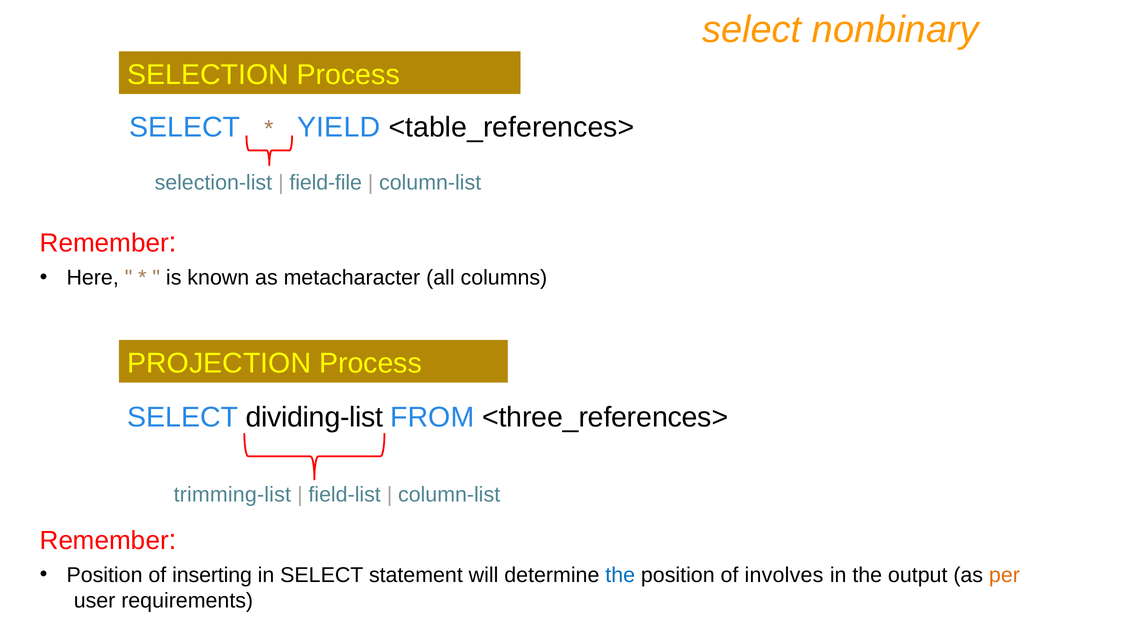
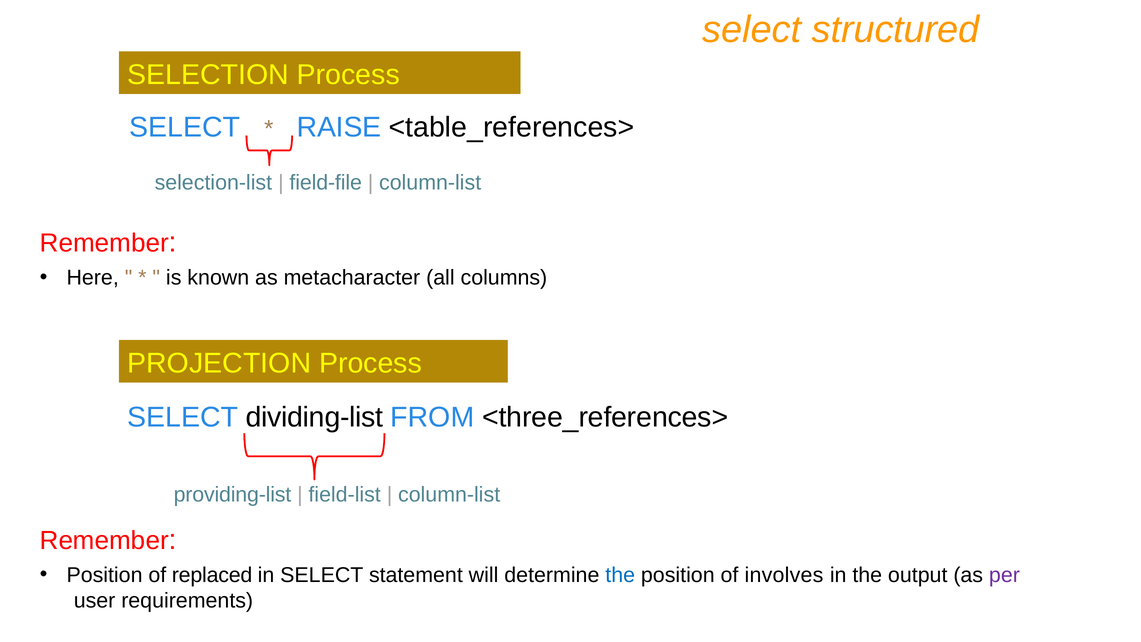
nonbinary: nonbinary -> structured (896, 30)
YIELD: YIELD -> RAISE (339, 127)
trimming-list: trimming-list -> providing-list (232, 494)
inserting: inserting -> replaced (212, 575)
per colour: orange -> purple (1004, 575)
